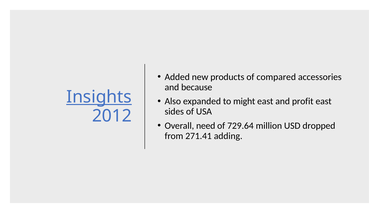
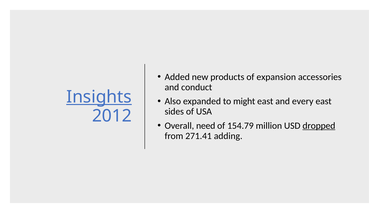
compared: compared -> expansion (276, 77)
because: because -> conduct (197, 87)
profit: profit -> every (303, 101)
729.64: 729.64 -> 154.79 (240, 126)
dropped underline: none -> present (319, 126)
